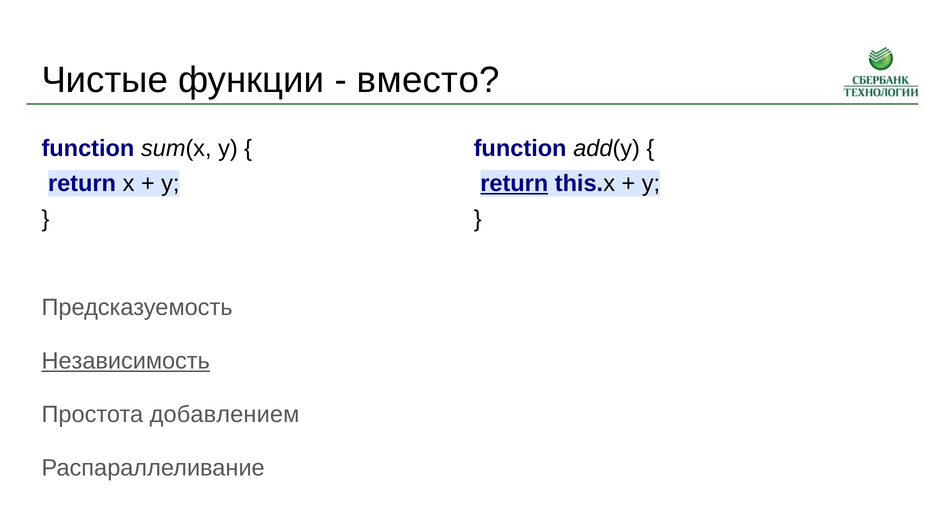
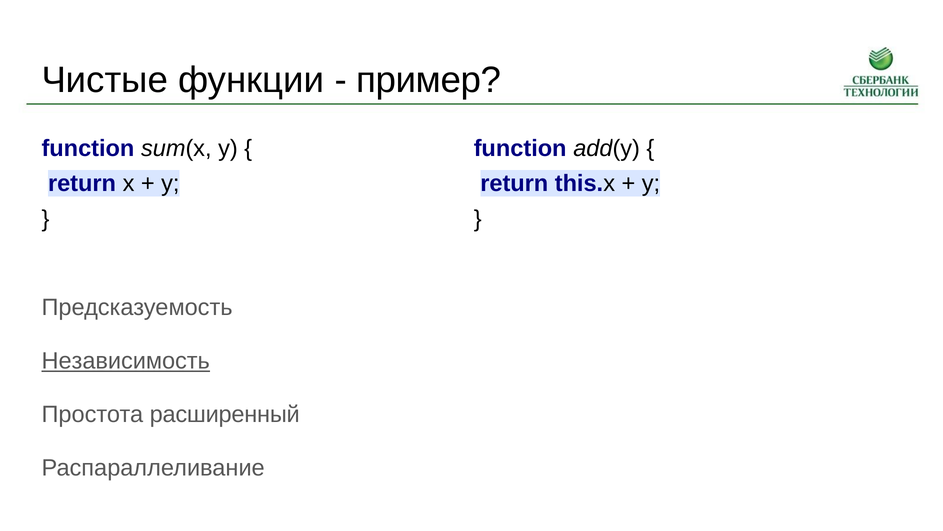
вместо: вместо -> пример (429, 80)
return underline: present -> none (514, 183)
добавлением: добавлением -> расширенный (225, 414)
